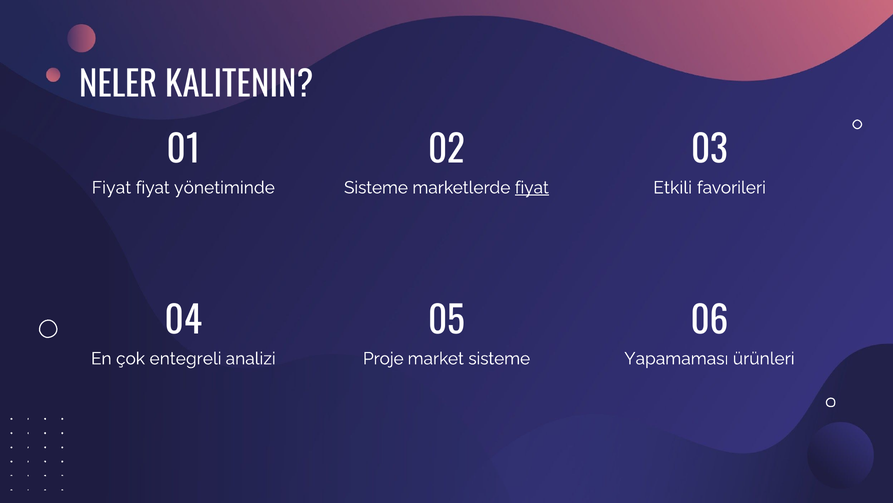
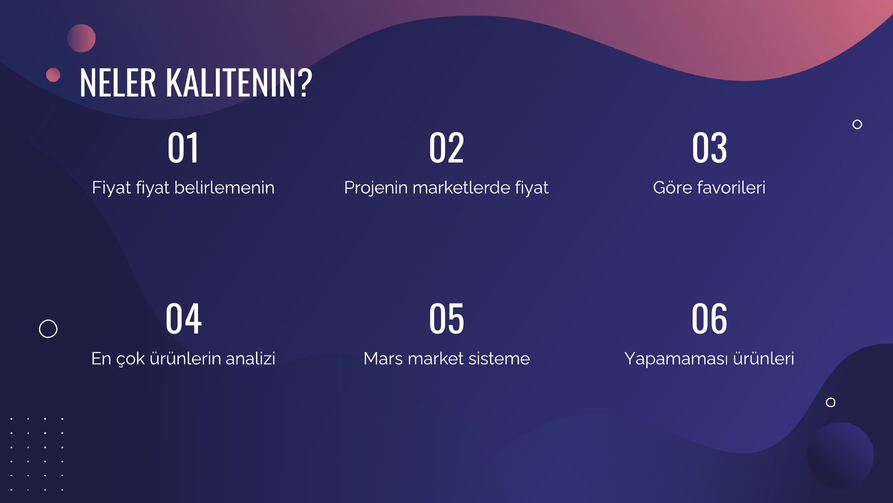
yönetiminde: yönetiminde -> belirlemenin (225, 187)
Sisteme: Sisteme -> Projenin (376, 187)
fiyat underline: present -> none (532, 187)
Etkili: Etkili -> Göre (673, 187)
entegreli: entegreli -> ürünlerin (186, 358)
Proje: Proje -> Mars (383, 358)
